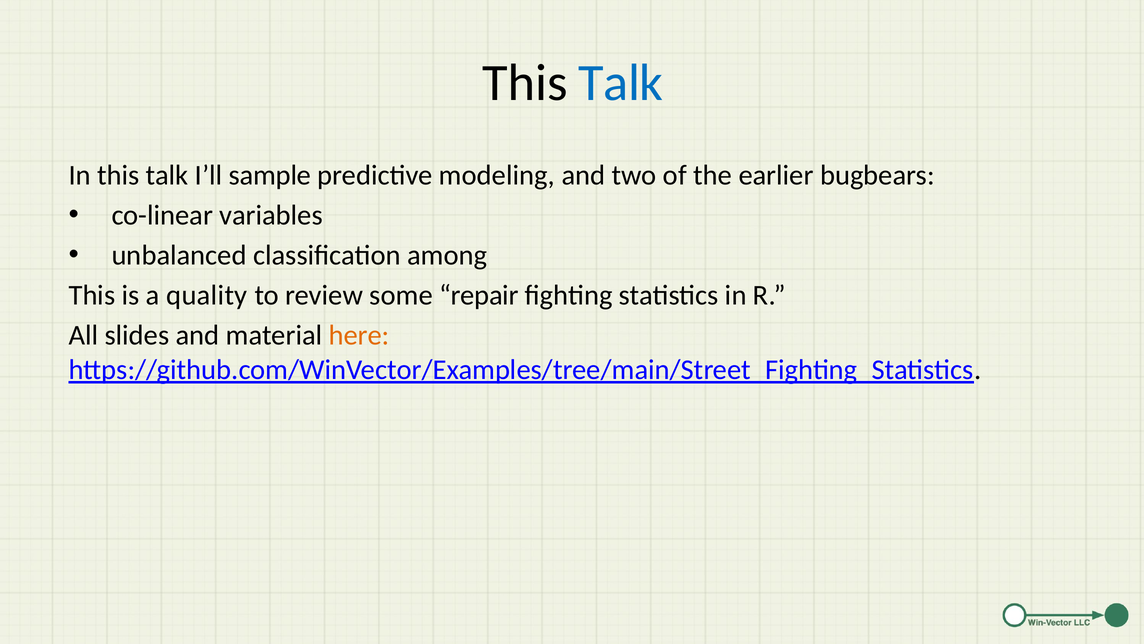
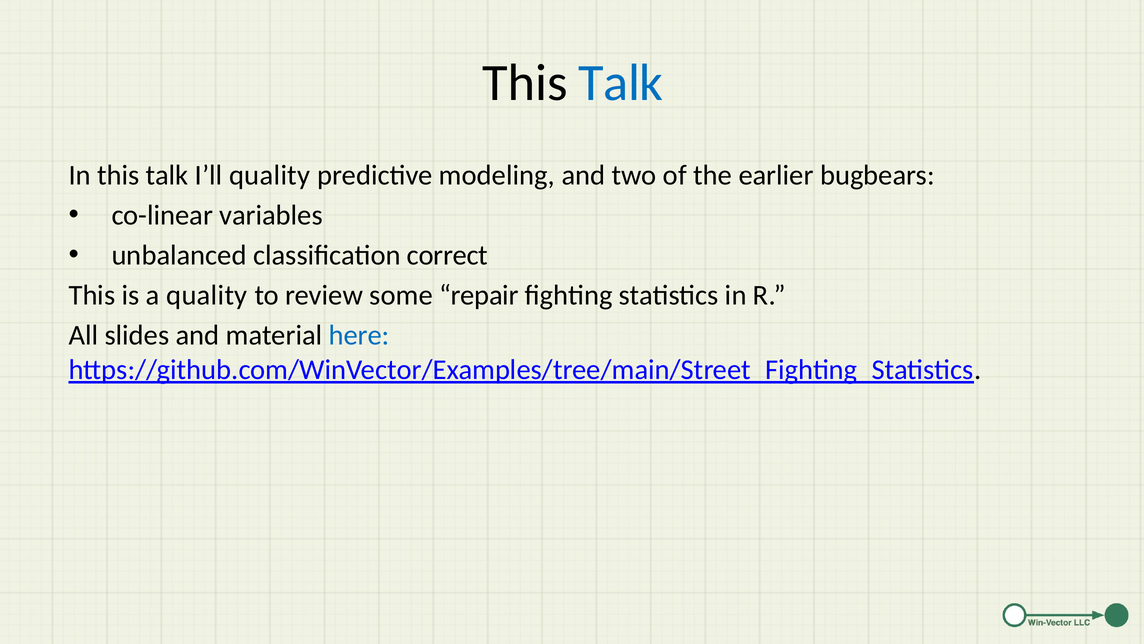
I’ll sample: sample -> quality (270, 175)
among: among -> correct (447, 255)
here colour: orange -> blue (359, 335)
